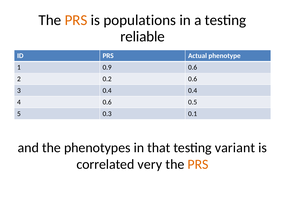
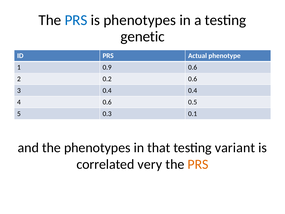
PRS colour: orange -> blue (76, 20)
is populations: populations -> phenotypes (140, 20)
reliable: reliable -> genetic (143, 36)
